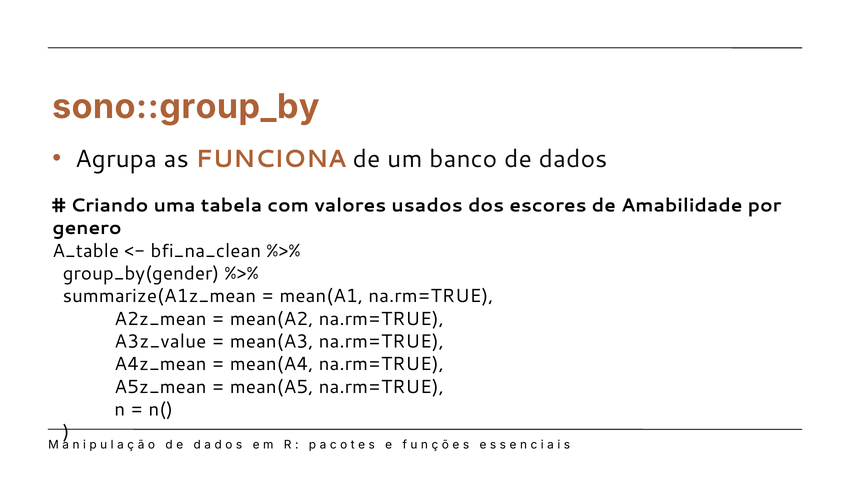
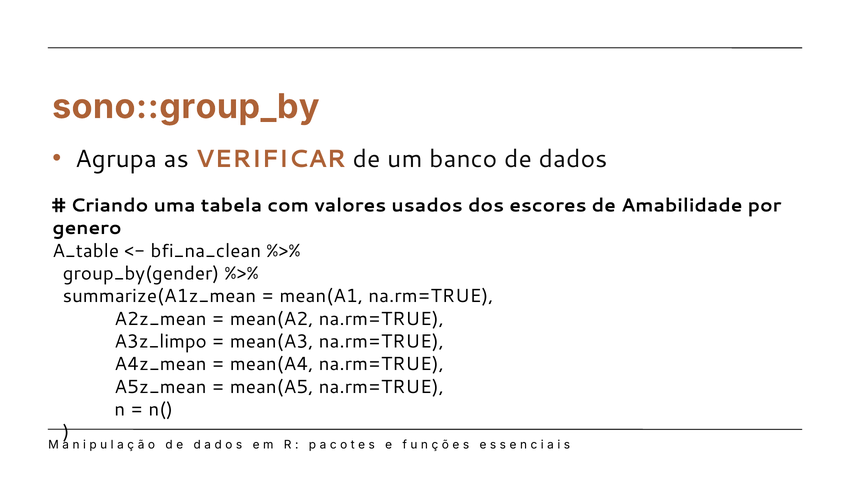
FUNCIONA: FUNCIONA -> VERIFICAR (271, 159)
A3z_value: A3z_value -> A3z_limpo (161, 342)
